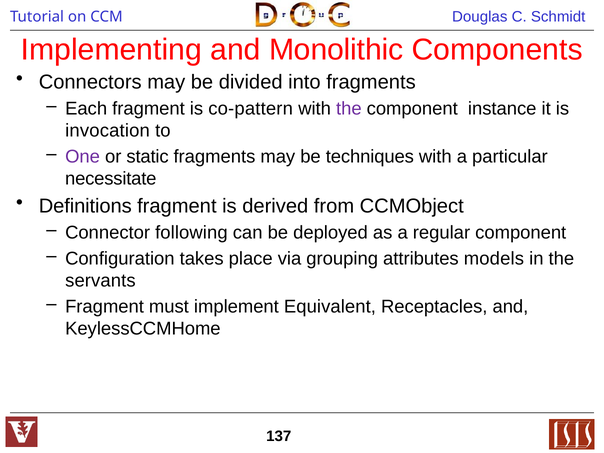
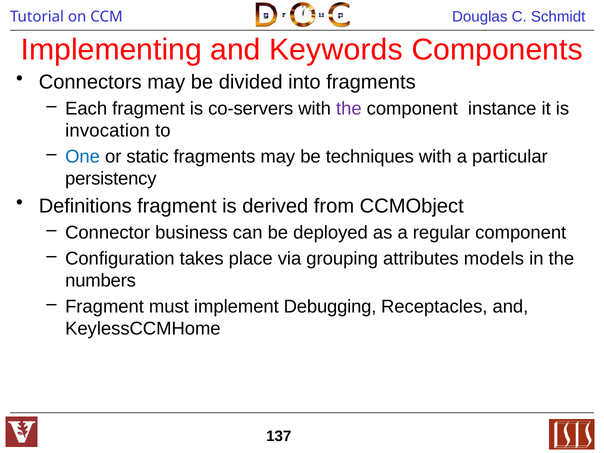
Monolithic: Monolithic -> Keywords (336, 50)
co-pattern: co-pattern -> co-servers (251, 109)
One colour: purple -> blue (83, 157)
necessitate: necessitate -> persistency (111, 179)
following: following -> business (191, 233)
servants: servants -> numbers (101, 281)
Equivalent: Equivalent -> Debugging (330, 307)
